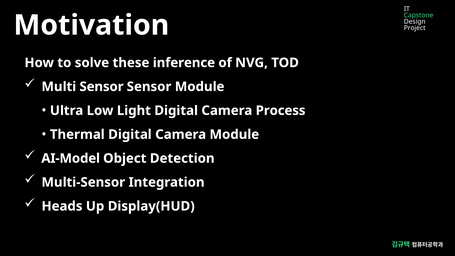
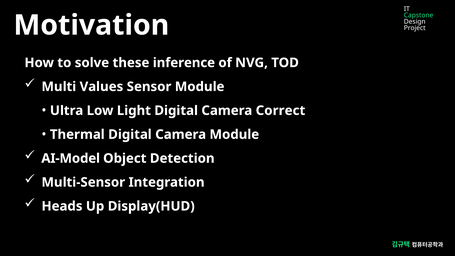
Multi Sensor: Sensor -> Values (101, 87)
Process: Process -> Correct (280, 111)
